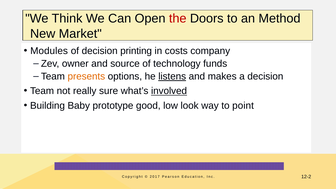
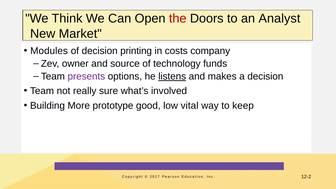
Method: Method -> Analyst (279, 19)
presents colour: orange -> purple (86, 76)
involved underline: present -> none (169, 91)
Baby: Baby -> More (79, 106)
look: look -> vital (190, 106)
point: point -> keep (243, 106)
